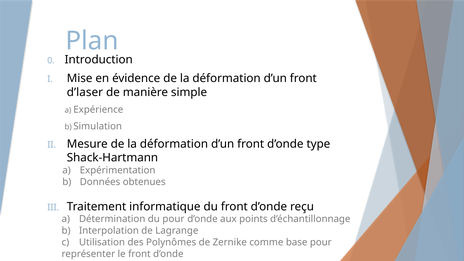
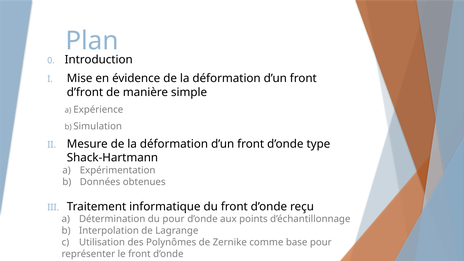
d’laser: d’laser -> d’front (85, 92)
